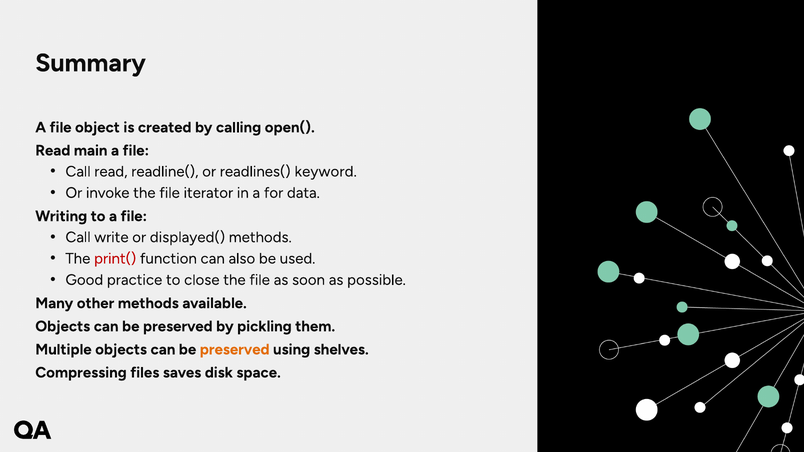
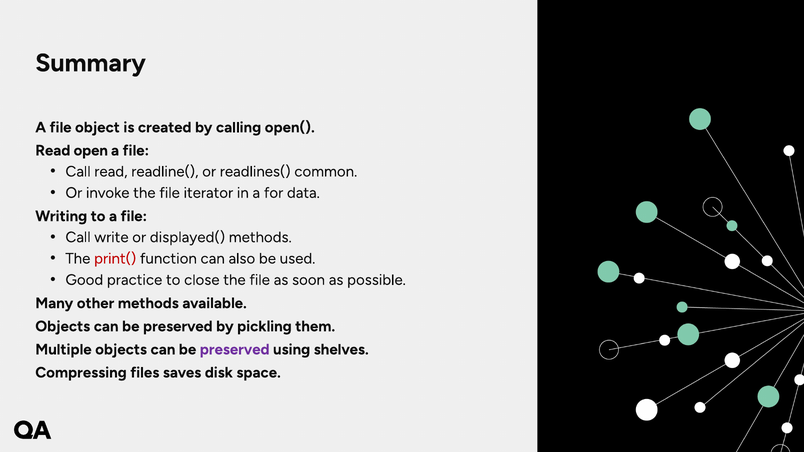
main: main -> open (91, 151)
keyword: keyword -> common (326, 172)
preserved colour: orange -> purple (235, 350)
